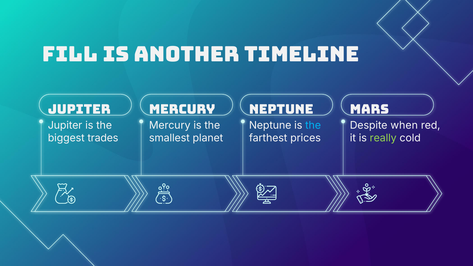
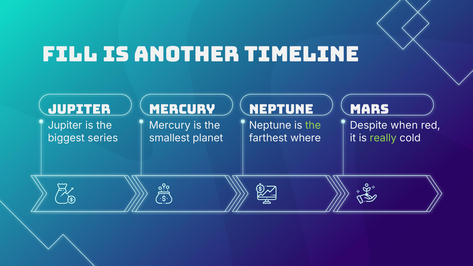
the colour: light blue -> light green (313, 125)
trades: trades -> series (103, 138)
prices: prices -> where (306, 138)
